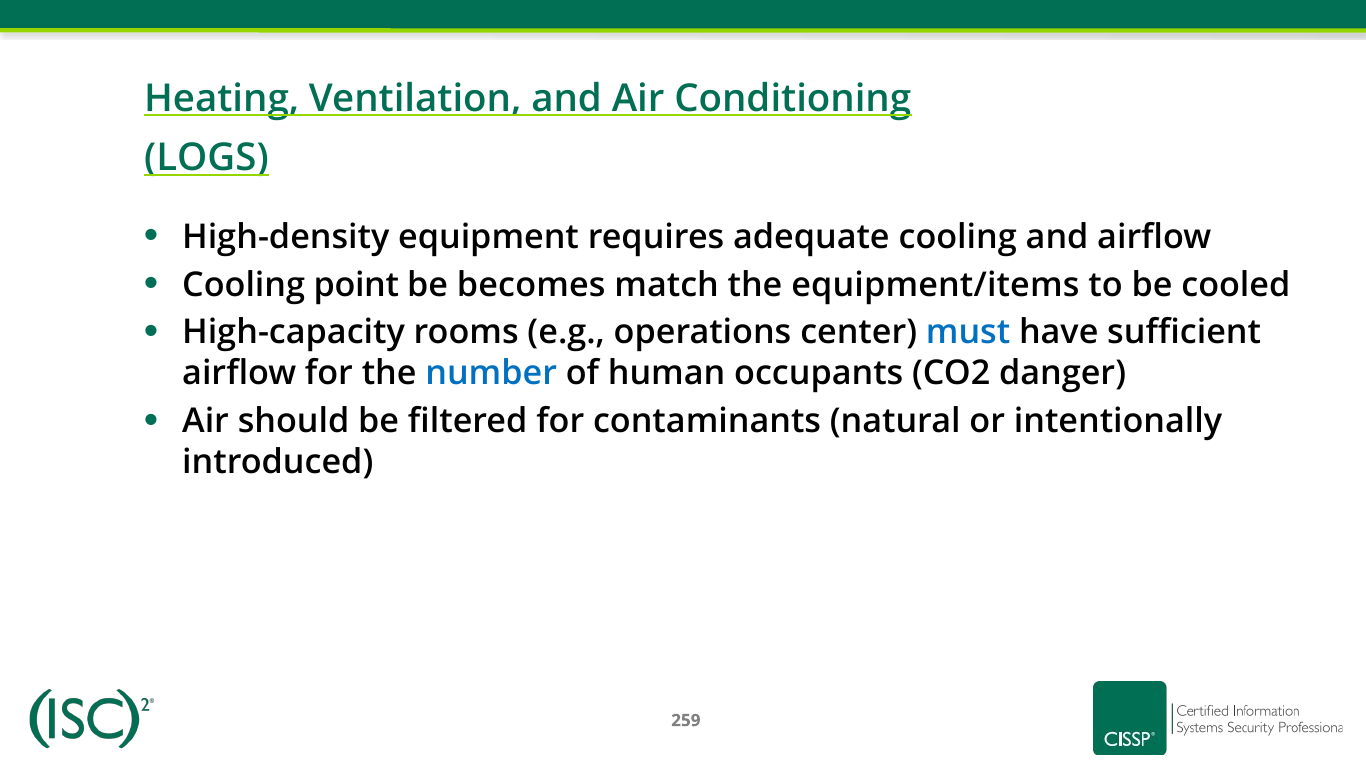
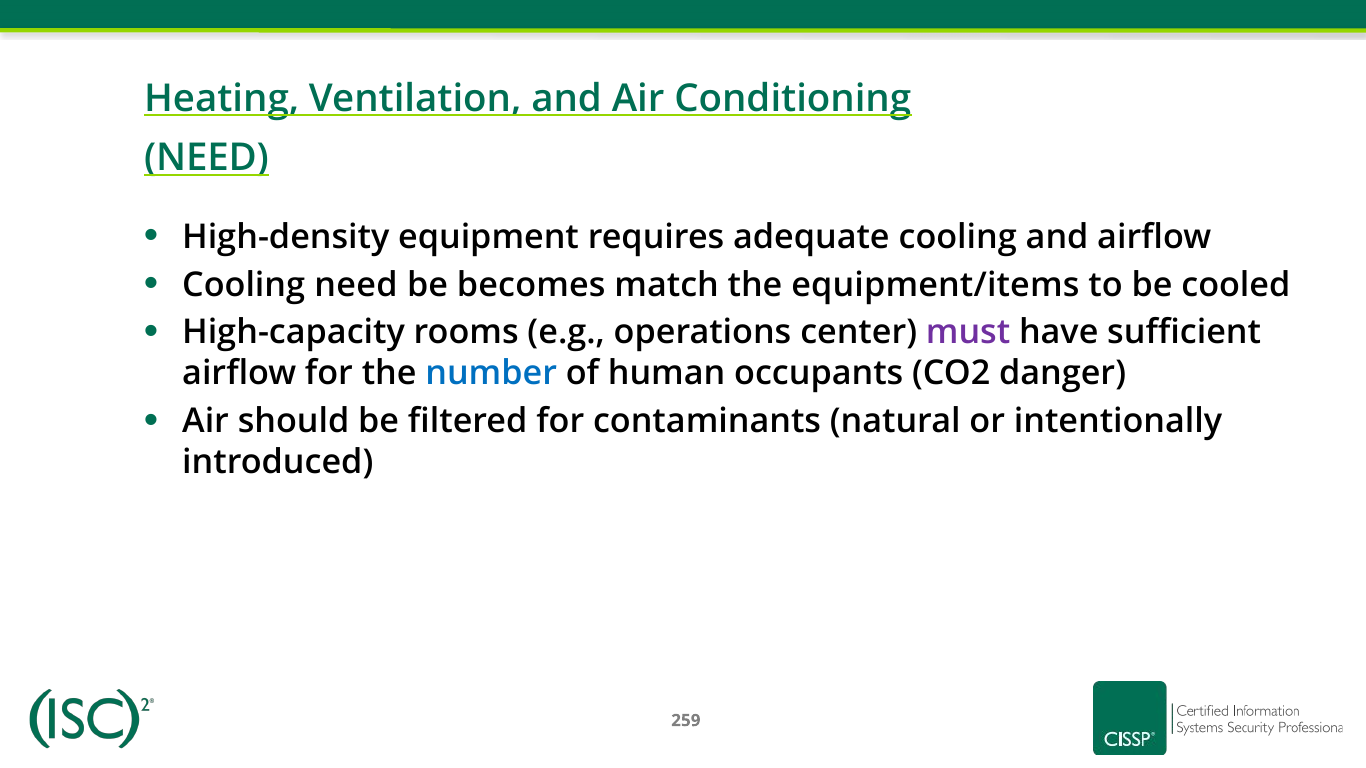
LOGS: LOGS -> NEED (207, 158)
Cooling point: point -> need (356, 285)
must colour: blue -> purple (968, 333)
